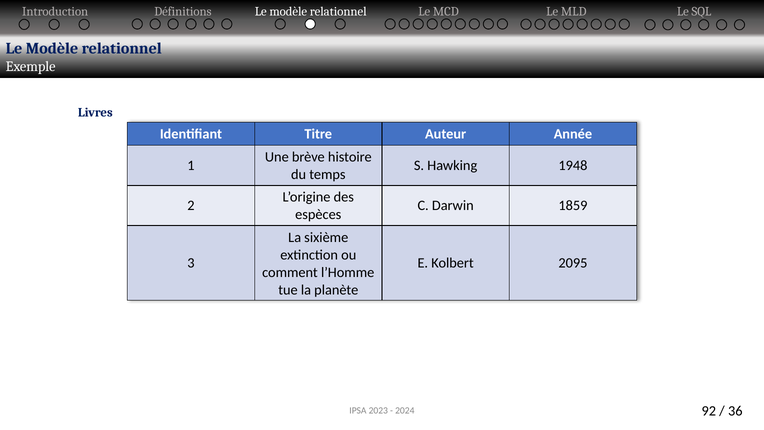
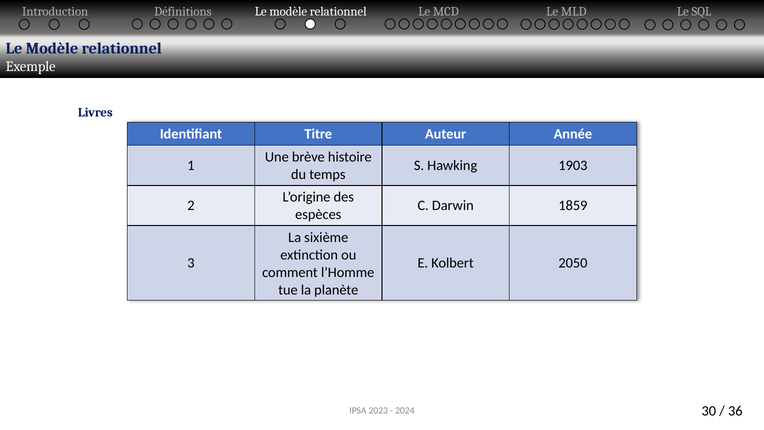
1948: 1948 -> 1903 (573, 165)
2095: 2095 -> 2050 (573, 263)
92: 92 -> 30 (709, 411)
